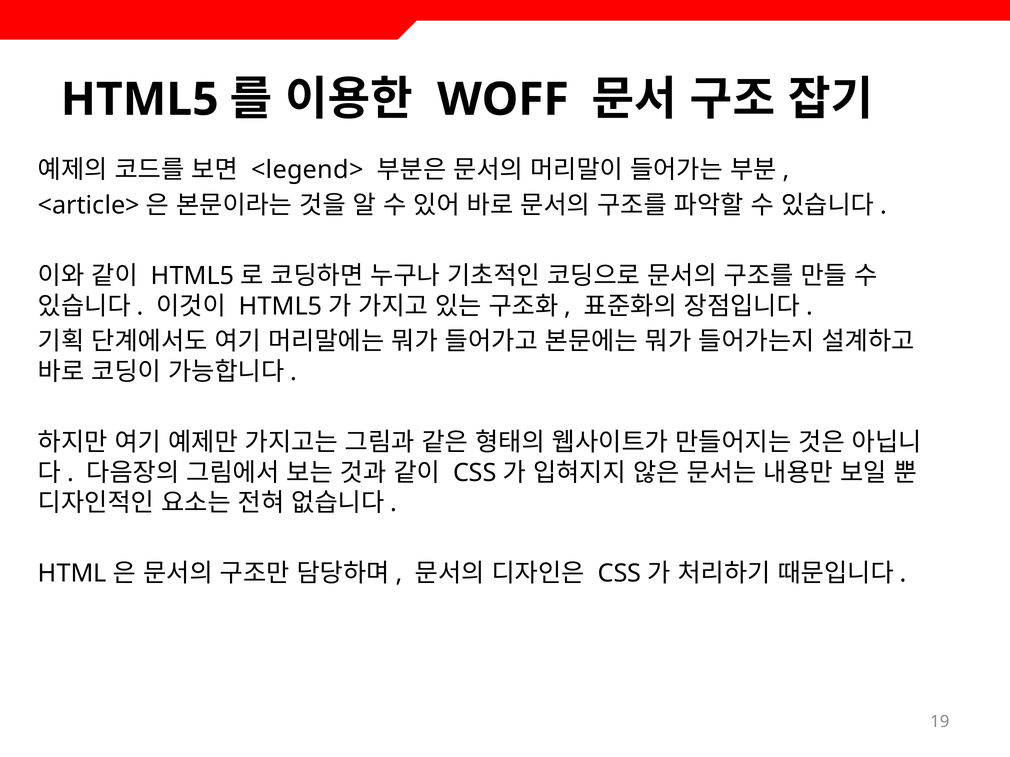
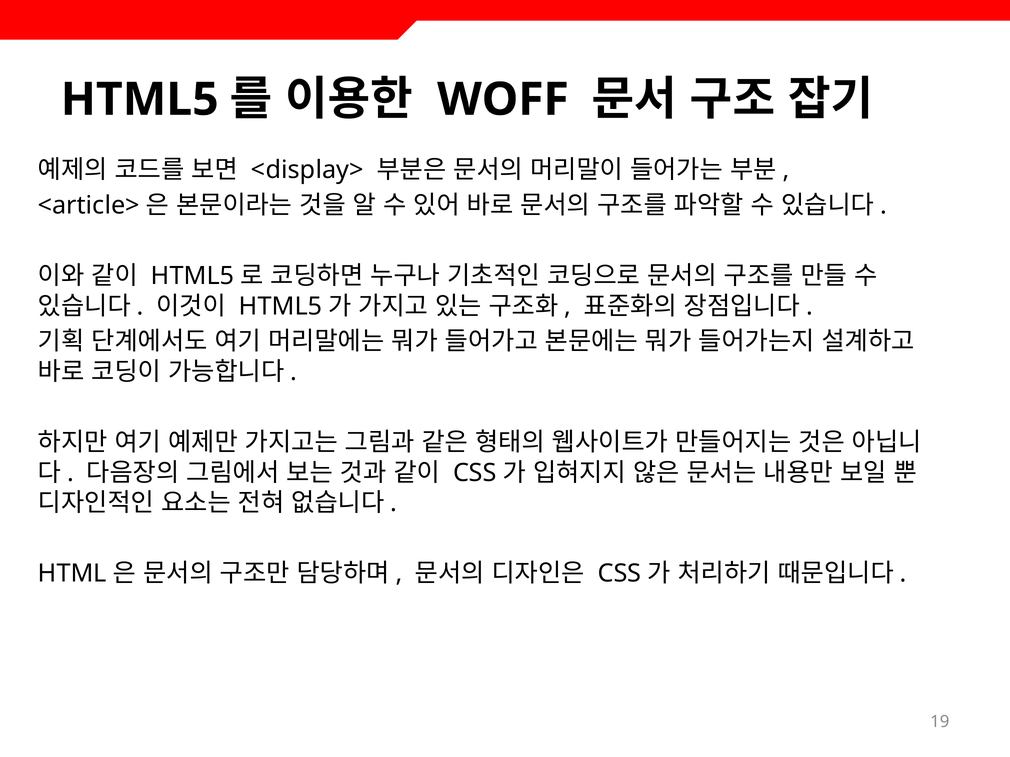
<legend>: <legend> -> <display> (307, 170)
